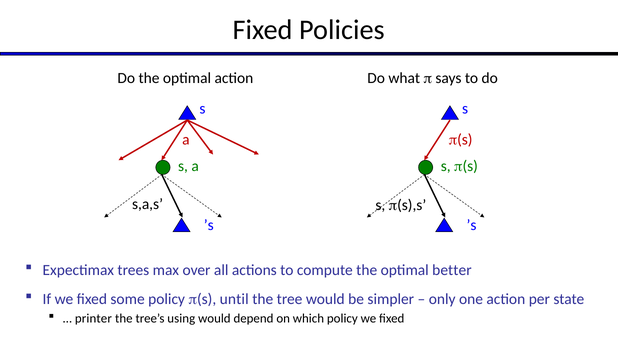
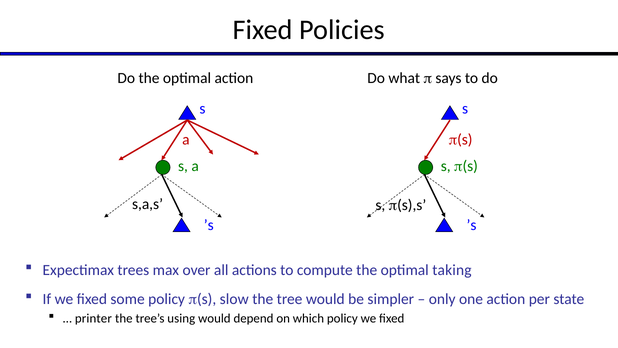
better: better -> taking (452, 270)
until: until -> slow (234, 299)
